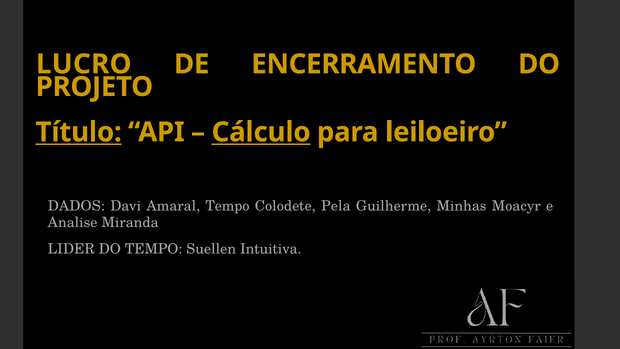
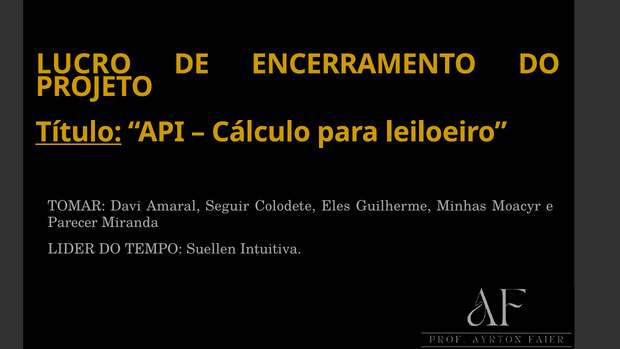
Cálculo underline: present -> none (261, 132)
DADOS: DADOS -> TOMAR (76, 206)
Amaral Tempo: Tempo -> Seguir (227, 206)
Pela: Pela -> Eles (336, 206)
Analise: Analise -> Parecer (73, 222)
